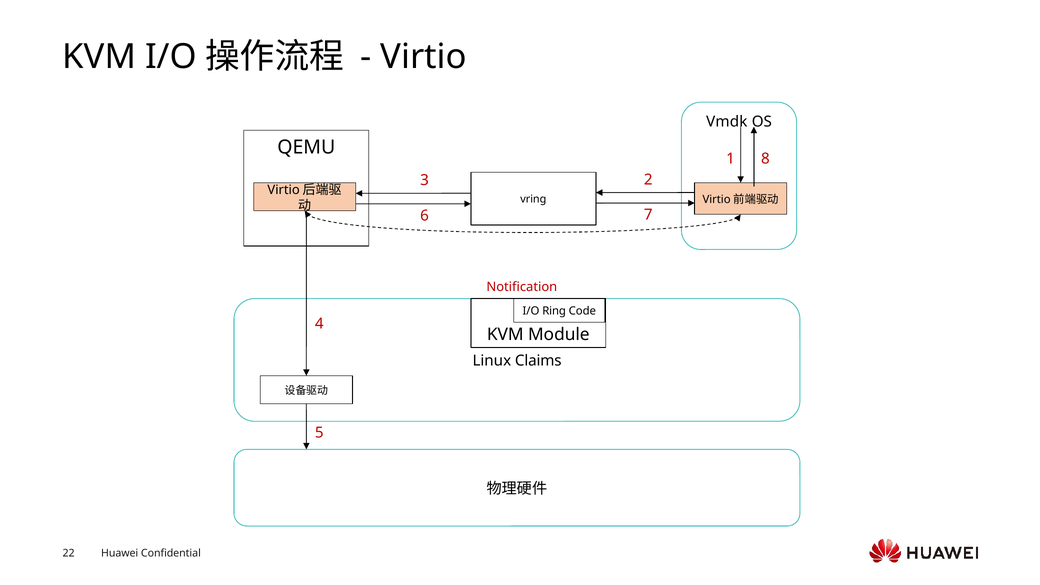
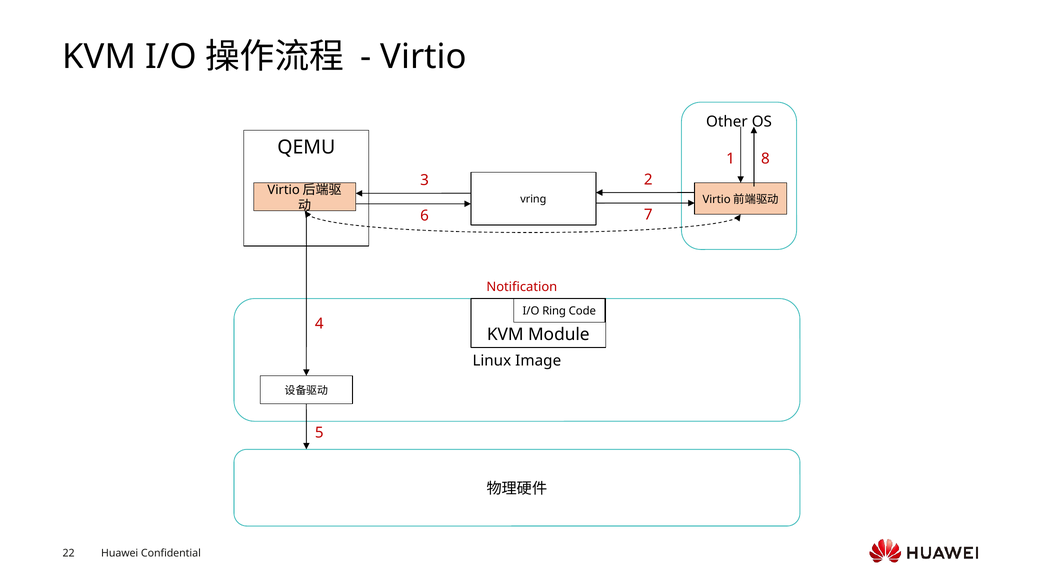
Vmdk: Vmdk -> Other (727, 122)
Claims: Claims -> Image (538, 361)
